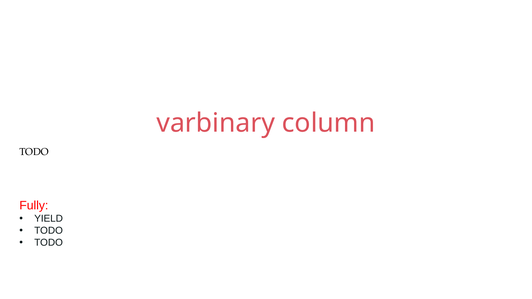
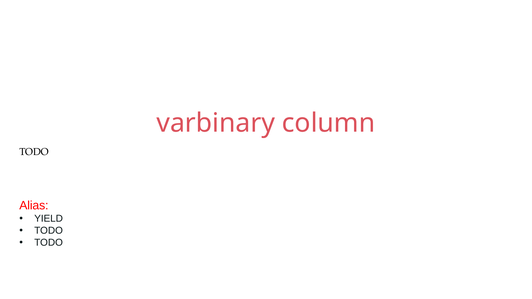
Fully: Fully -> Alias (34, 206)
